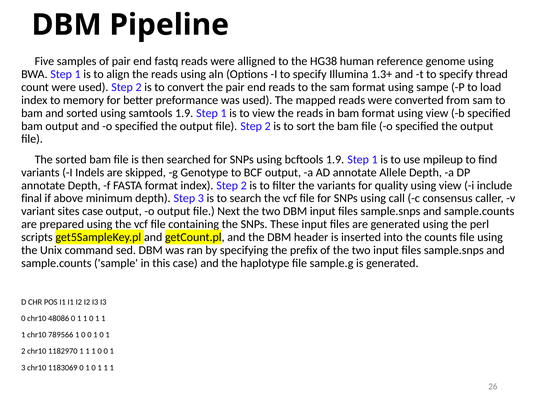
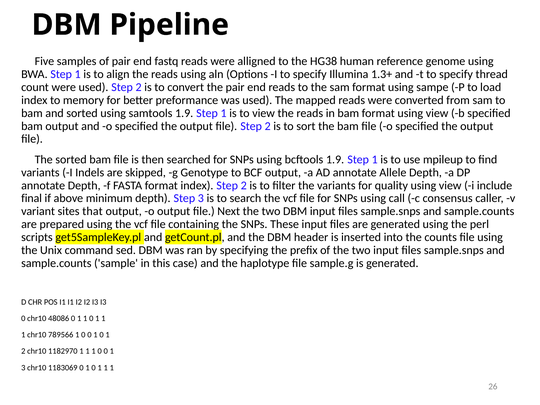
sites case: case -> that (93, 211)
